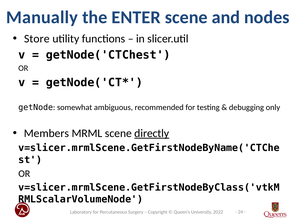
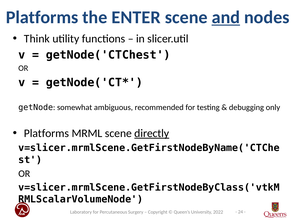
Manually: Manually -> Platforms (42, 17)
and underline: none -> present (226, 17)
Store: Store -> Think (37, 39)
Members: Members -> Platforms (46, 133)
